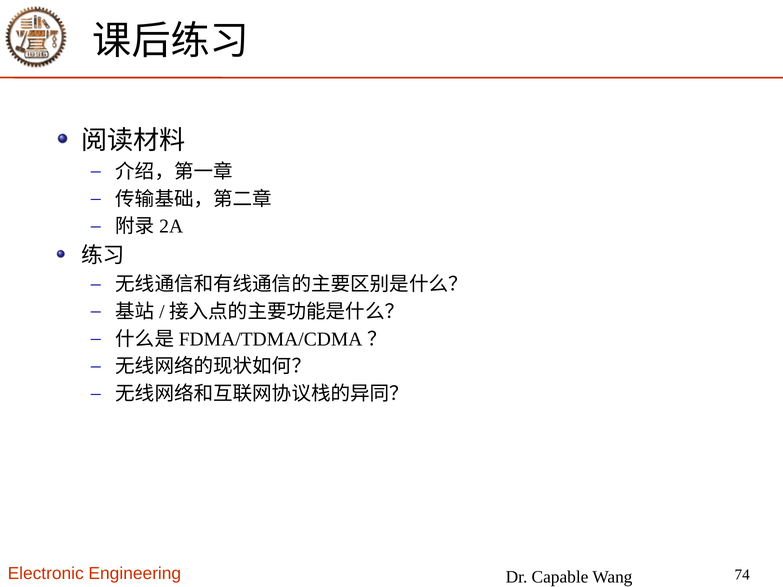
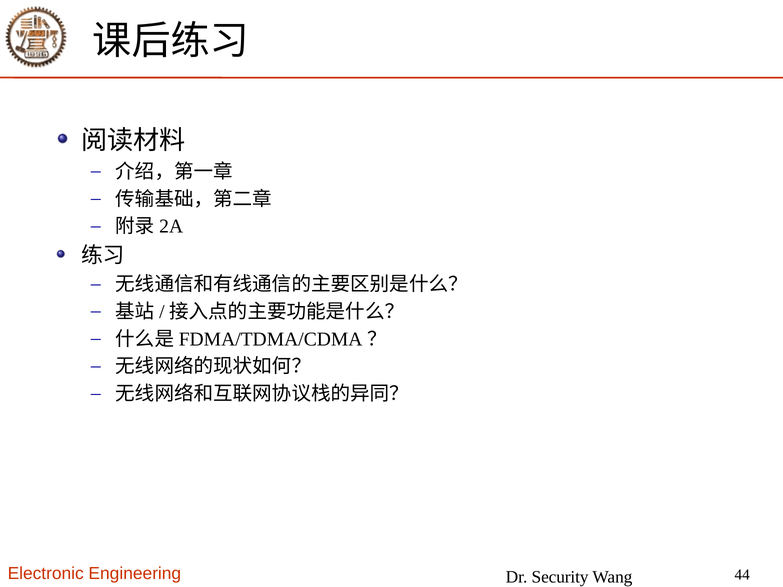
Capable: Capable -> Security (560, 577)
74: 74 -> 44 (742, 575)
